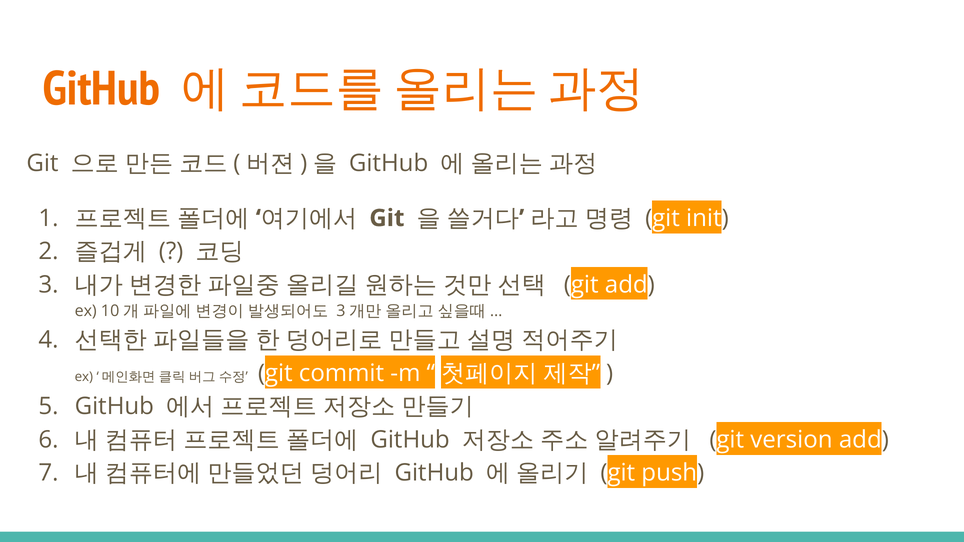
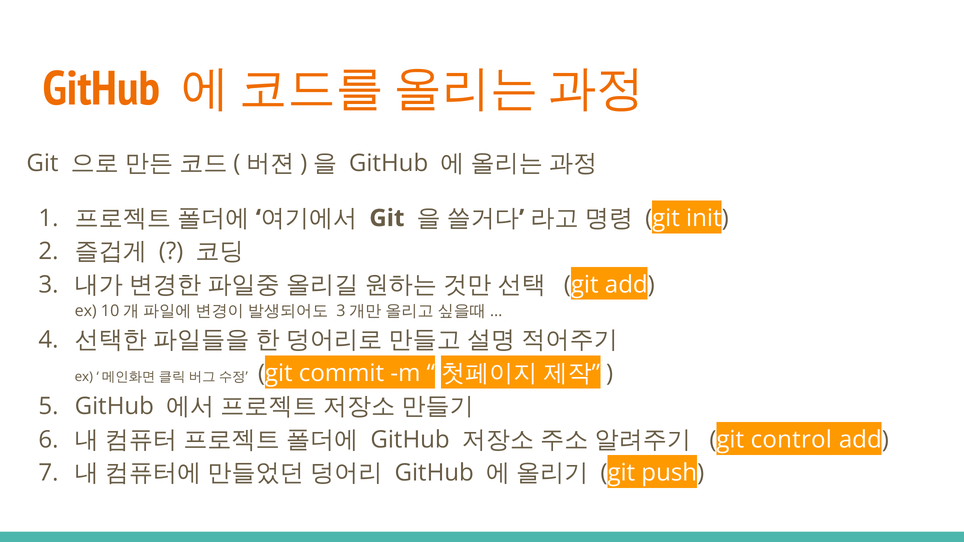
version: version -> control (791, 440)
